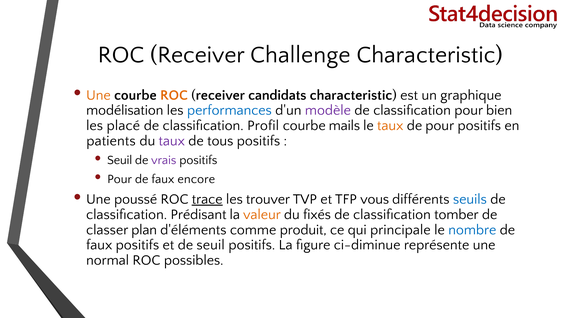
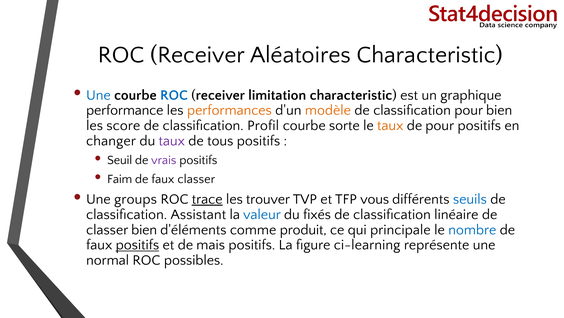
Challenge: Challenge -> Aléatoires (300, 54)
Une colour: orange -> blue (98, 95)
ROC colour: orange -> blue (174, 95)
candidats: candidats -> limitation (277, 95)
modélisation: modélisation -> performance (125, 110)
performances colour: blue -> orange (229, 110)
modèle colour: purple -> orange (328, 110)
placé: placé -> score (123, 125)
mails: mails -> sorte (344, 125)
patients: patients -> changer (111, 140)
Pour: Pour -> Faim (120, 178)
faux encore: encore -> classer (196, 178)
poussé: poussé -> groups (136, 199)
Prédisant: Prédisant -> Assistant (198, 214)
valeur colour: orange -> blue (262, 214)
tomber: tomber -> linéaire (456, 214)
classer plan: plan -> bien (144, 229)
positifs underline: none -> present (137, 244)
de seuil: seuil -> mais (211, 244)
ci-diminue: ci-diminue -> ci-learning (367, 244)
